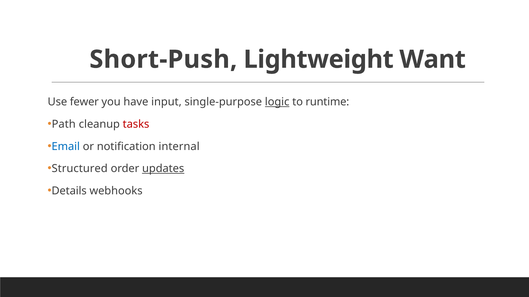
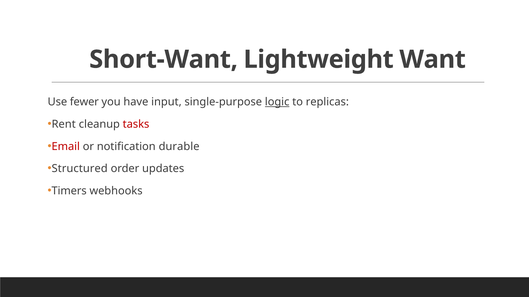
Short-Push: Short-Push -> Short-Want (164, 60)
runtime: runtime -> replicas (327, 102)
Path: Path -> Rent (64, 124)
Email colour: blue -> red (66, 147)
internal: internal -> durable (179, 147)
updates underline: present -> none (163, 169)
Details: Details -> Timers (69, 191)
